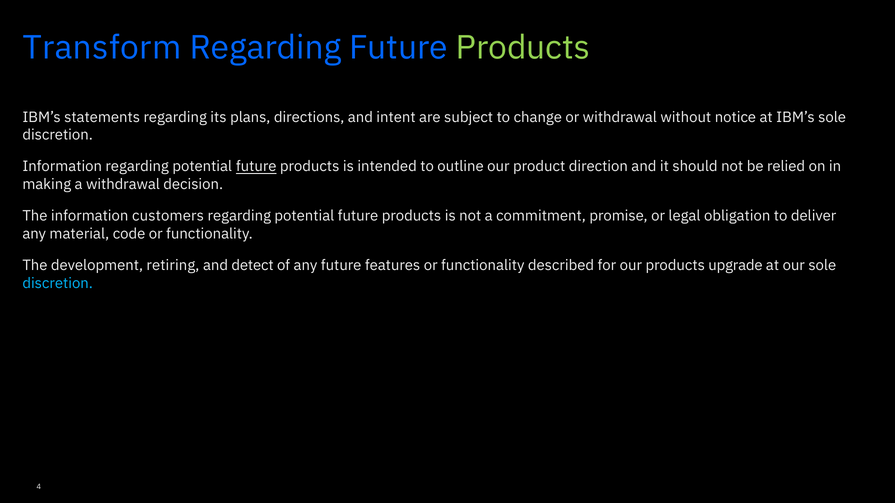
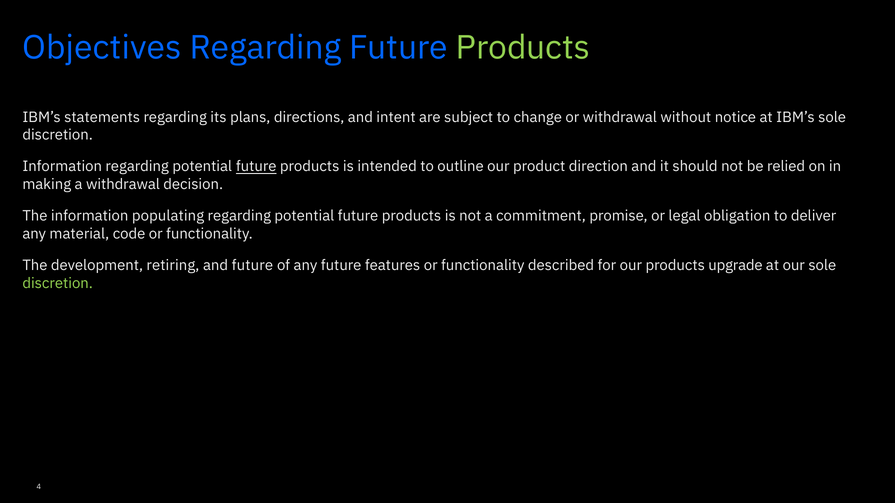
Transform: Transform -> Objectives (102, 48)
customers: customers -> populating (168, 216)
and detect: detect -> future (252, 266)
discretion colour: light blue -> light green (58, 284)
